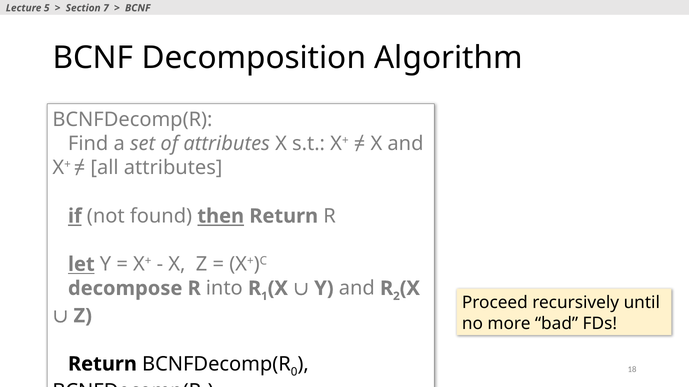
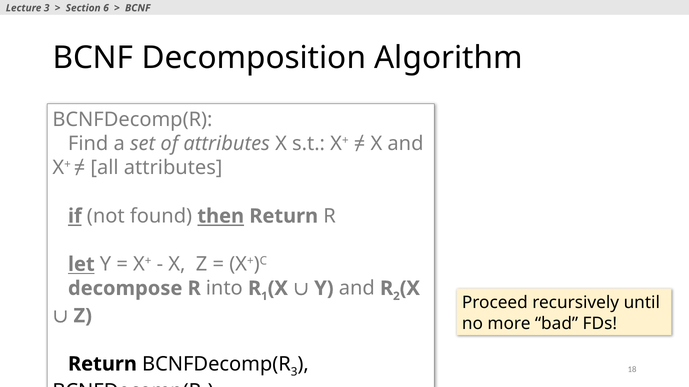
Lecture 5: 5 -> 3 (47, 8)
7: 7 -> 6 (106, 8)
BCNFDecomp(R 0: 0 -> 3 (294, 372)
